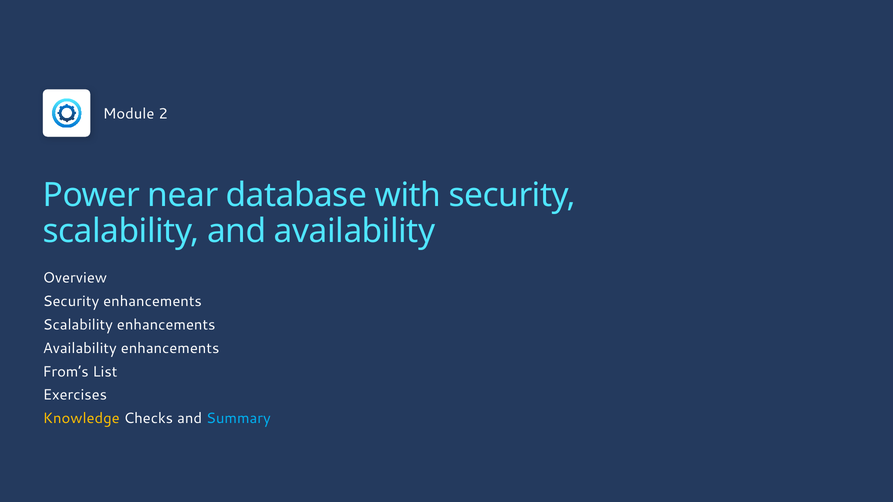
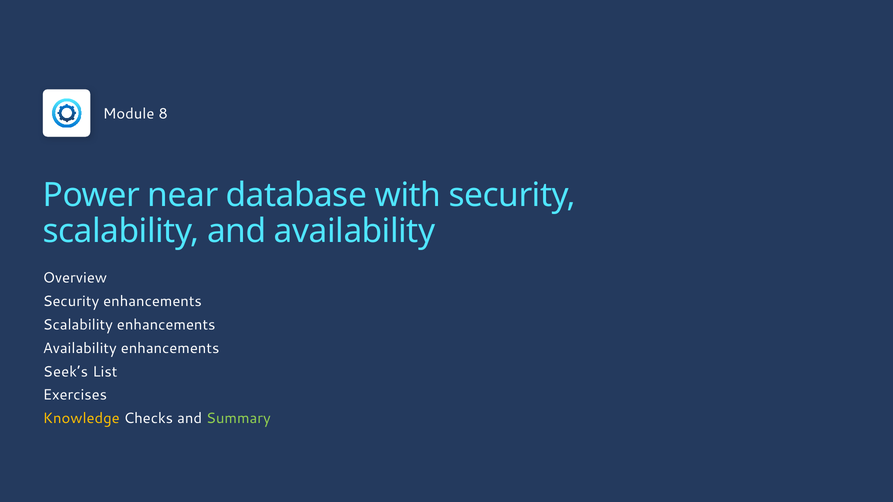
2: 2 -> 8 (163, 114)
From’s: From’s -> Seek’s (65, 372)
Summary colour: light blue -> light green (238, 419)
